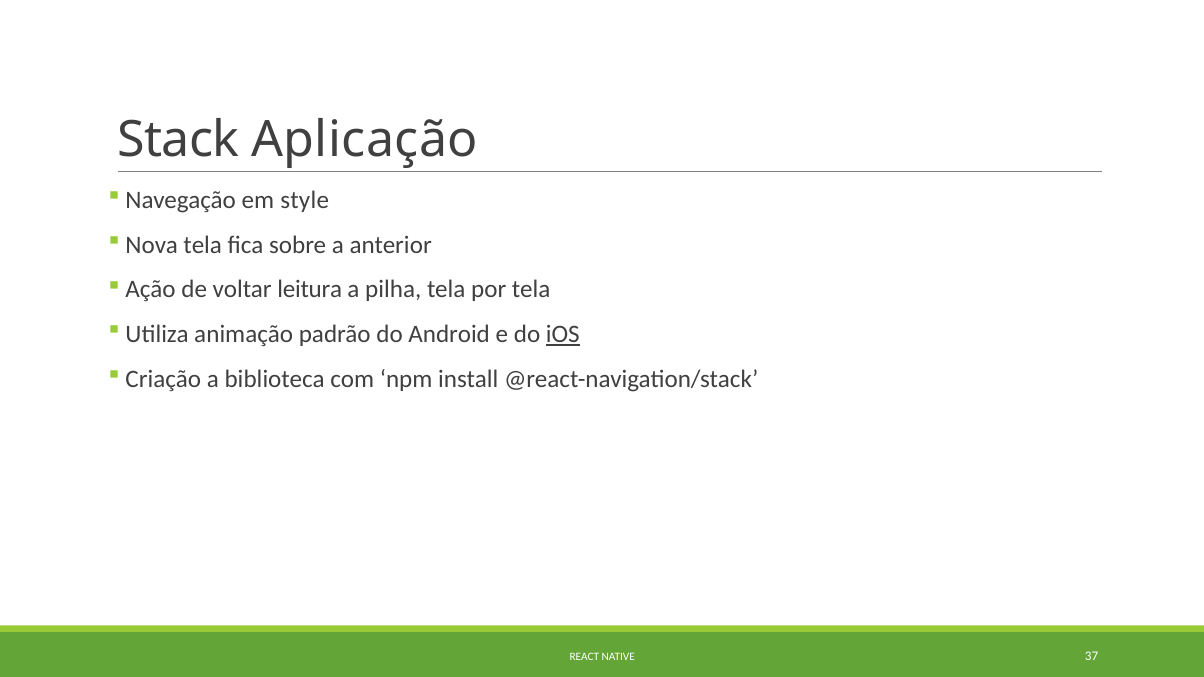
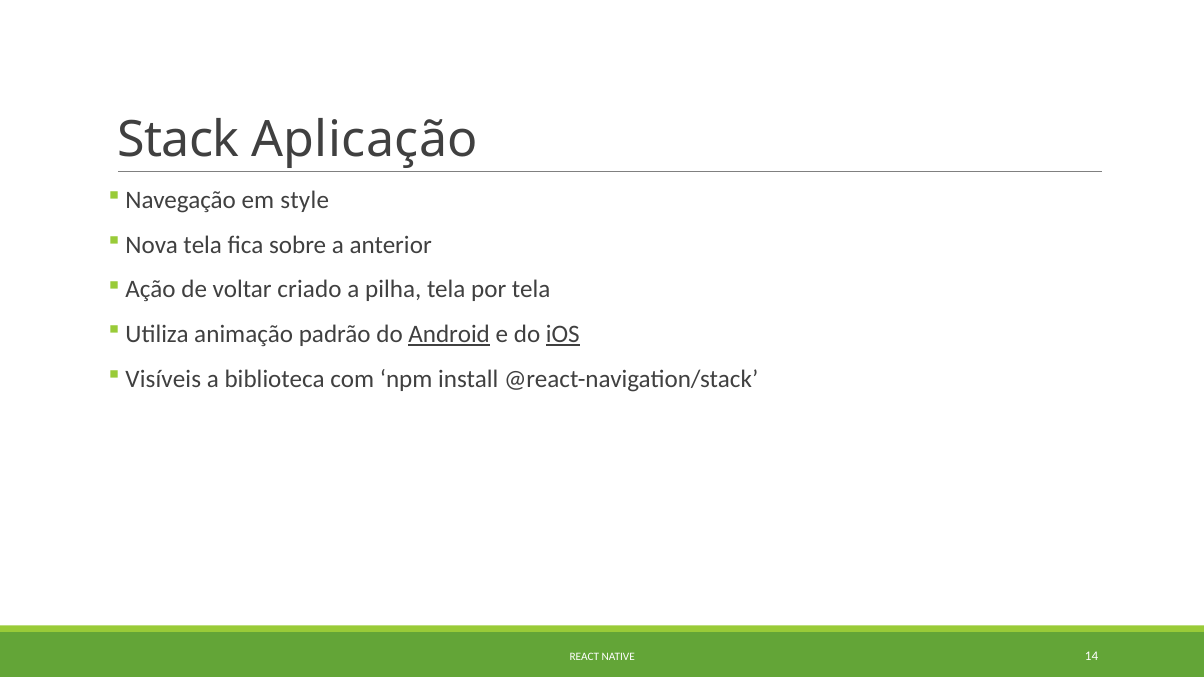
leitura: leitura -> criado (310, 290)
Android underline: none -> present (449, 334)
Criação: Criação -> Visíveis (163, 379)
37: 37 -> 14 (1092, 657)
